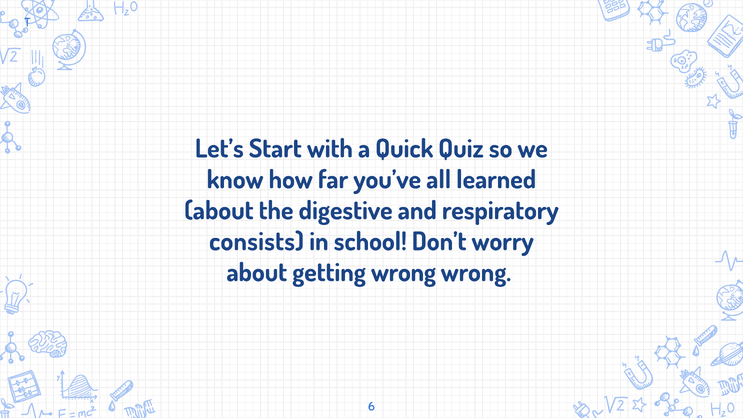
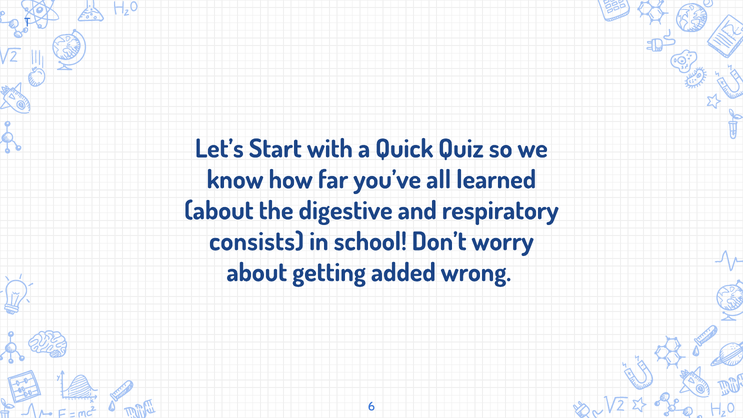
getting wrong: wrong -> added (403, 273)
